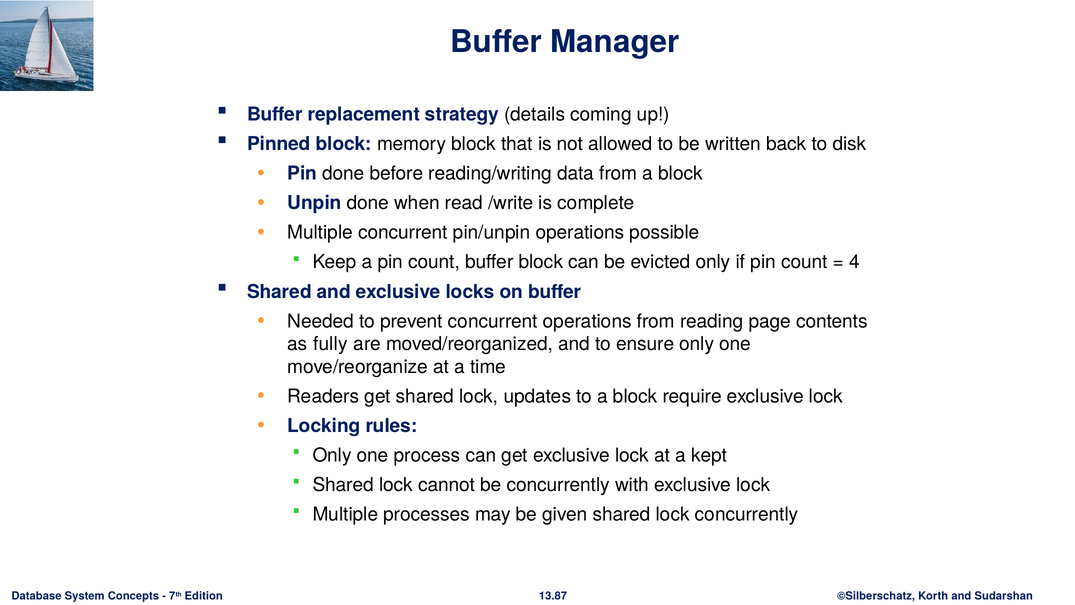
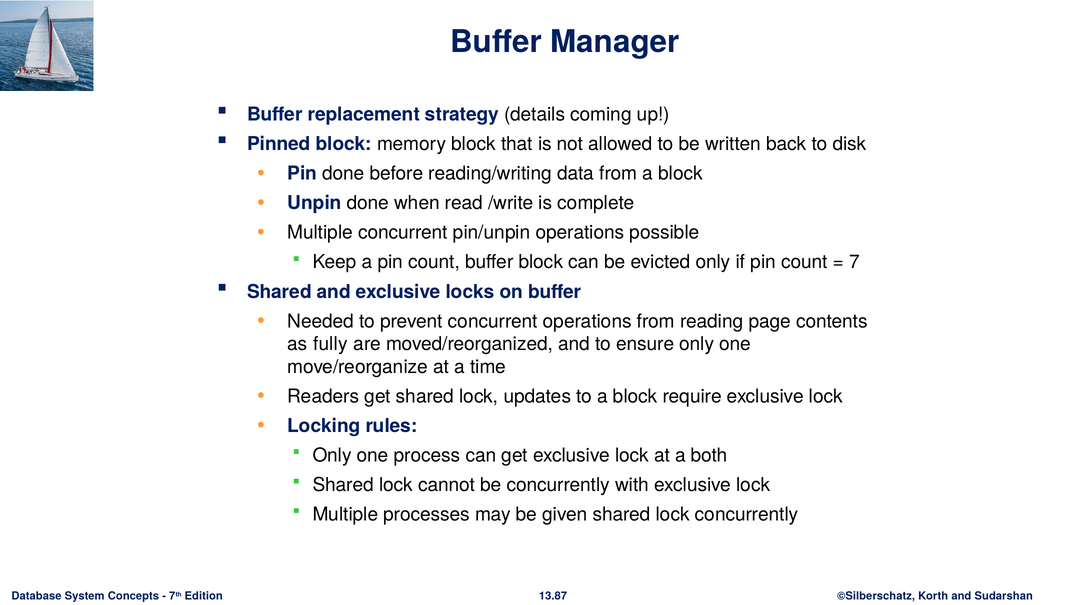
4: 4 -> 7 (855, 262)
kept: kept -> both (709, 455)
